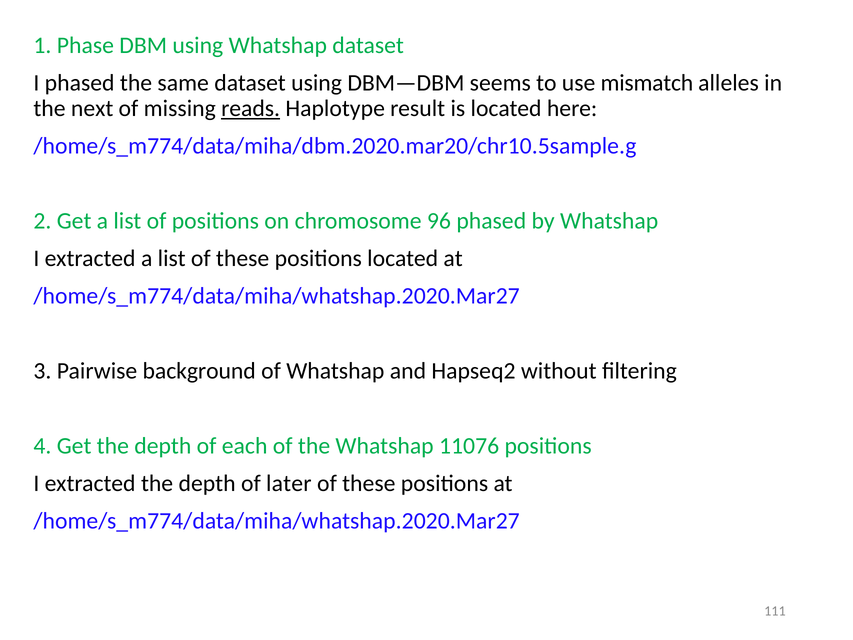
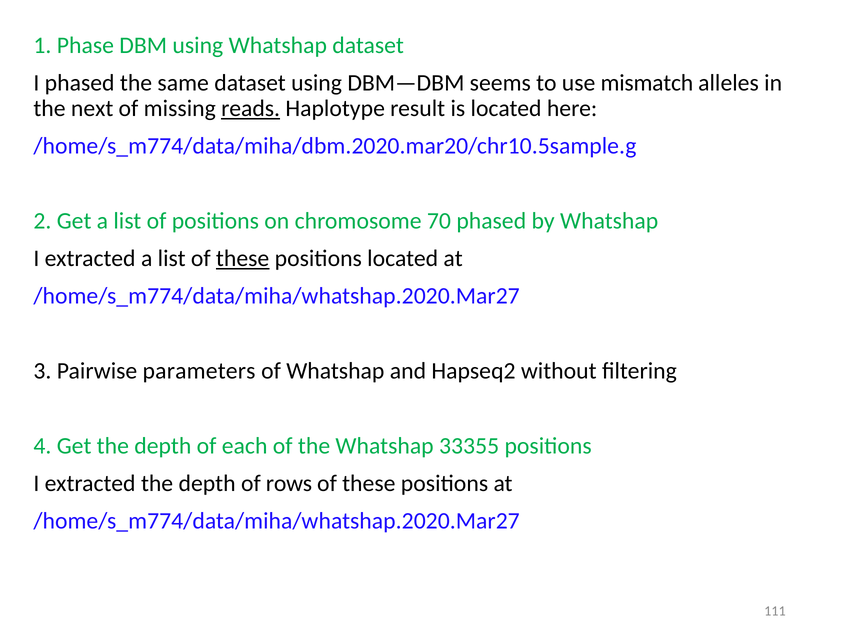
96: 96 -> 70 (439, 221)
these underline: none -> present (243, 258)
background: background -> parameters (199, 371)
11076: 11076 -> 33355 (469, 446)
later: later -> rows (289, 483)
